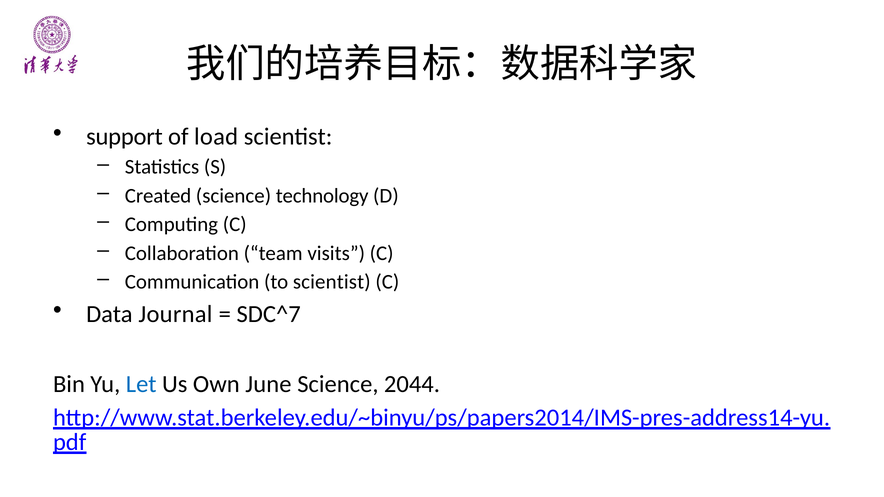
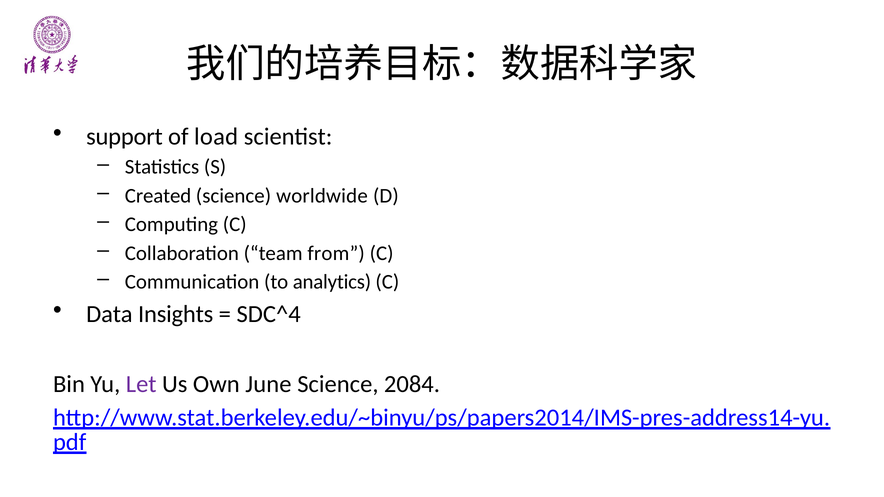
technology: technology -> worldwide (322, 196)
visits: visits -> from (336, 253)
to scientist: scientist -> analytics (332, 282)
Journal: Journal -> Insights (176, 314)
SDC^7: SDC^7 -> SDC^4 (269, 314)
Let colour: blue -> purple (141, 384)
2044: 2044 -> 2084 (412, 384)
